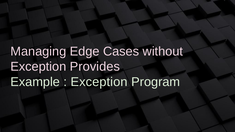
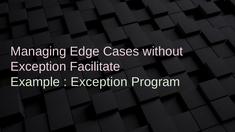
Provides: Provides -> Facilitate (95, 67)
